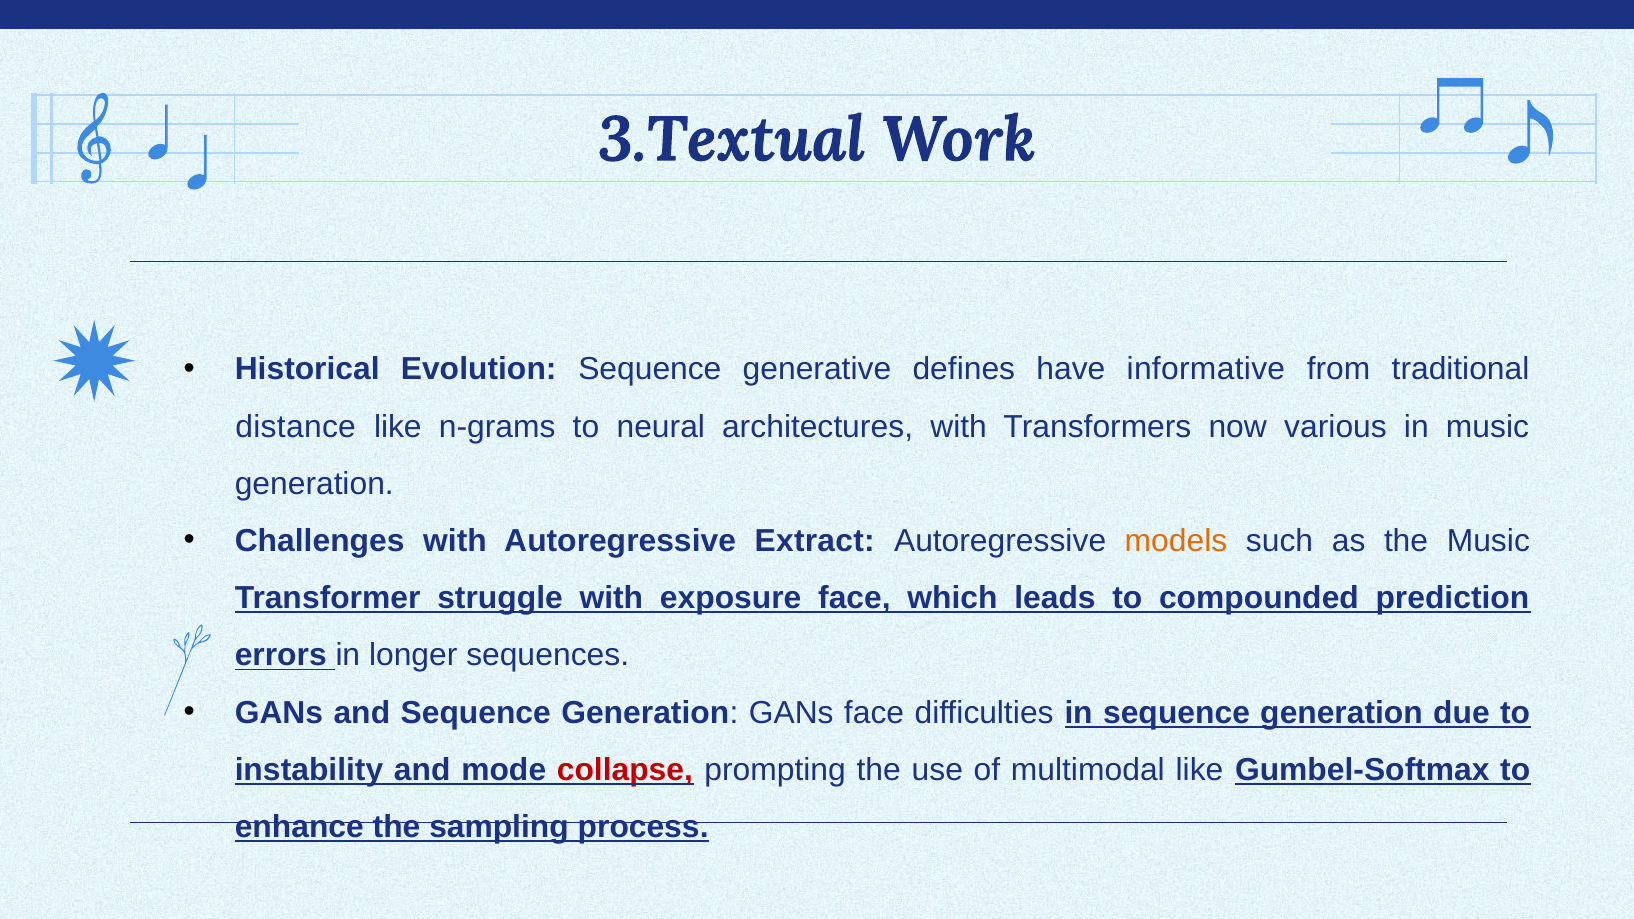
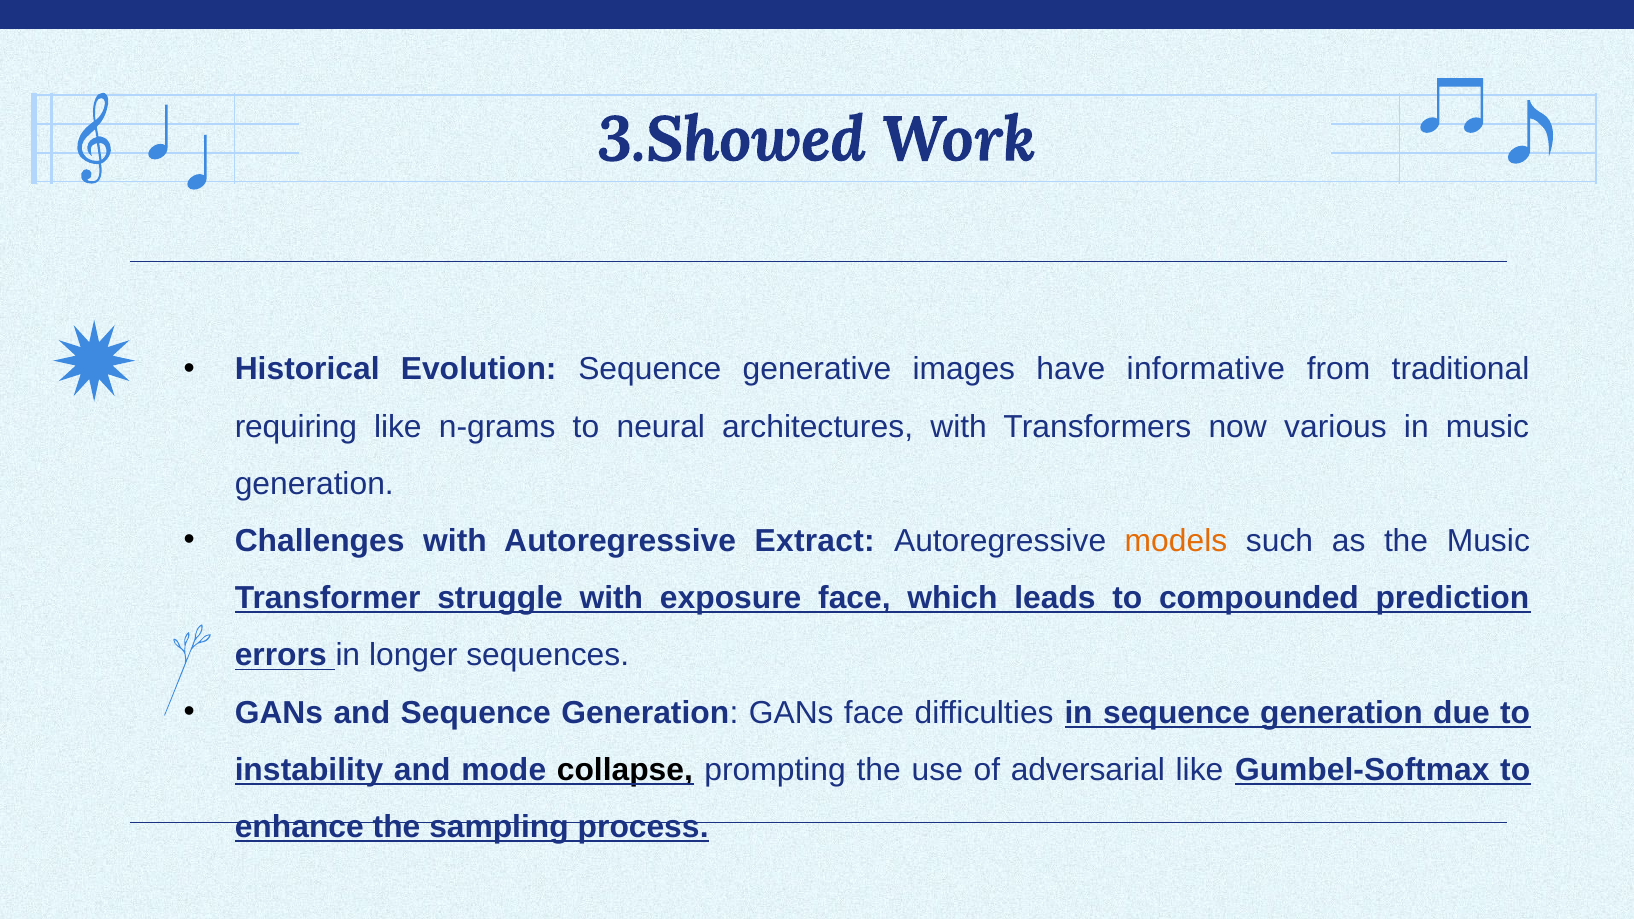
3.Textual: 3.Textual -> 3.Showed (732, 140)
defines: defines -> images (964, 370)
distance: distance -> requiring (296, 427)
collapse colour: red -> black (625, 770)
multimodal: multimodal -> adversarial (1088, 770)
